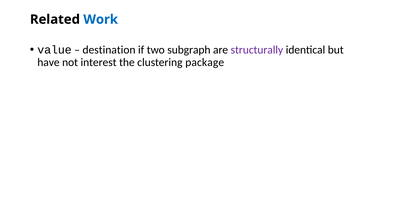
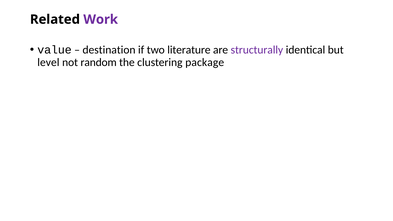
Work colour: blue -> purple (101, 19)
subgraph: subgraph -> literature (189, 50)
have: have -> level (48, 62)
interest: interest -> random (99, 62)
